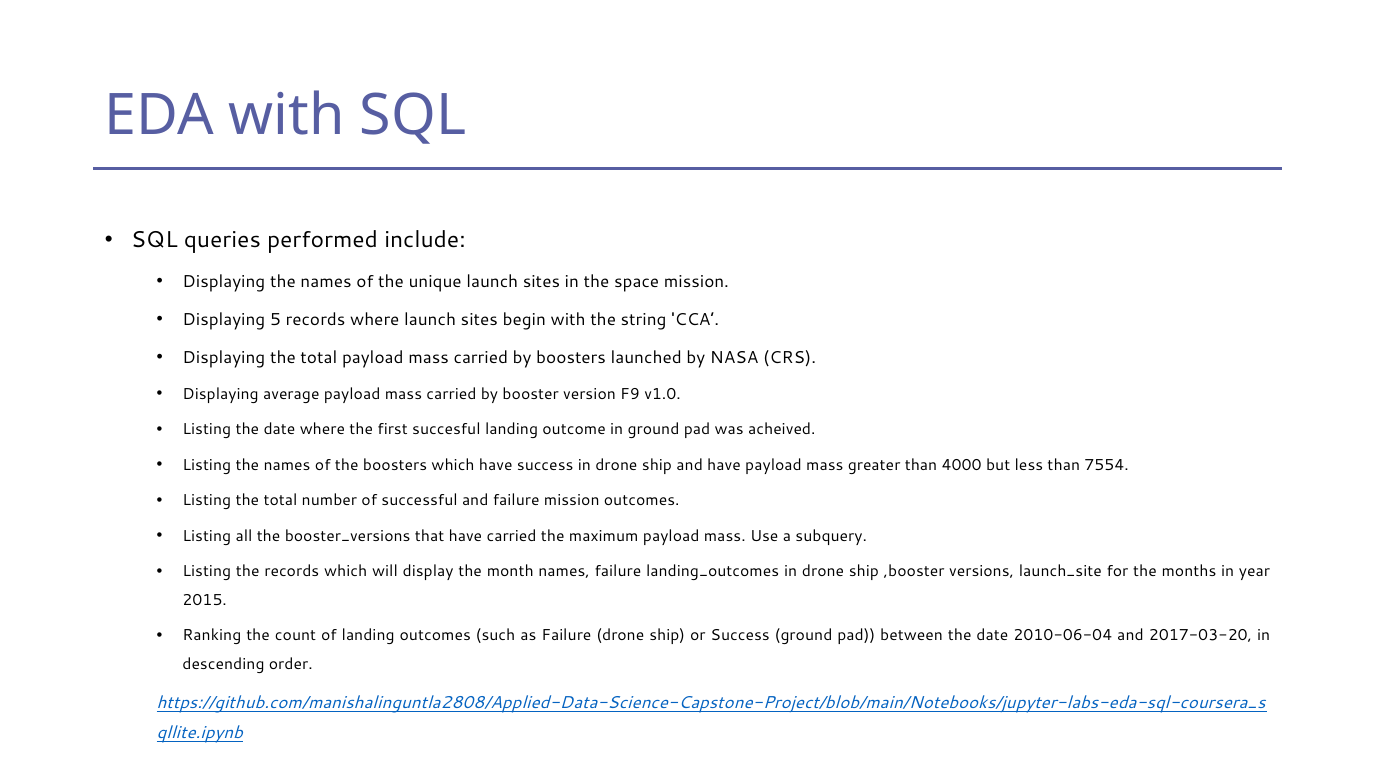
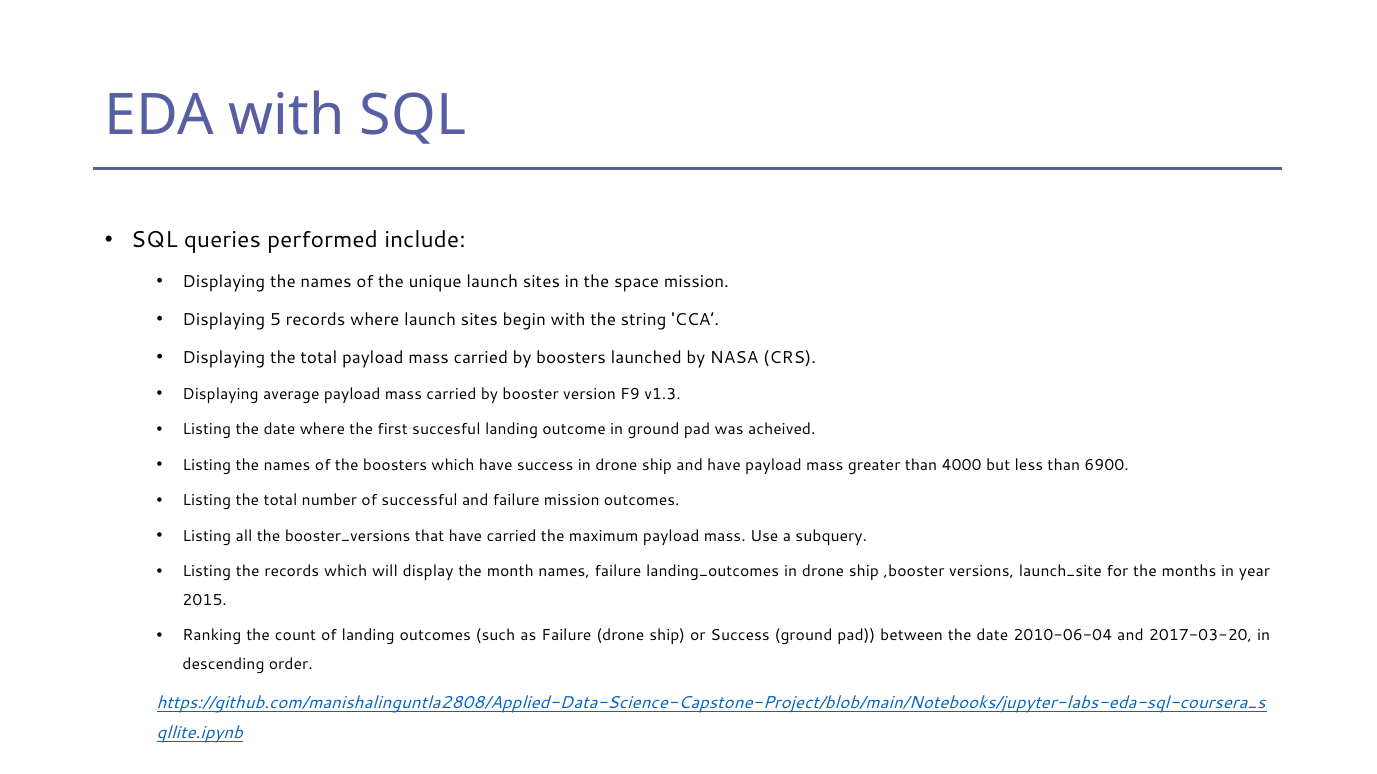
v1.0: v1.0 -> v1.3 (663, 394)
7554: 7554 -> 6900 (1107, 465)
